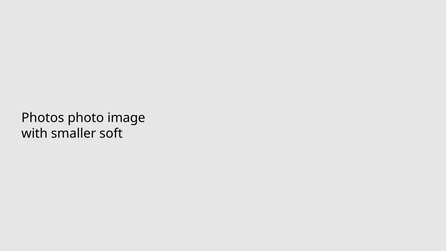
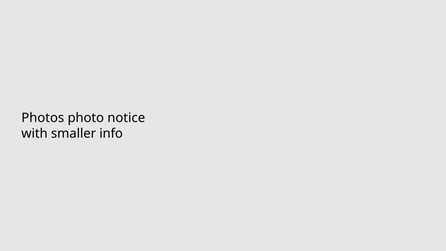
image: image -> notice (126, 118)
soft: soft -> info (111, 133)
